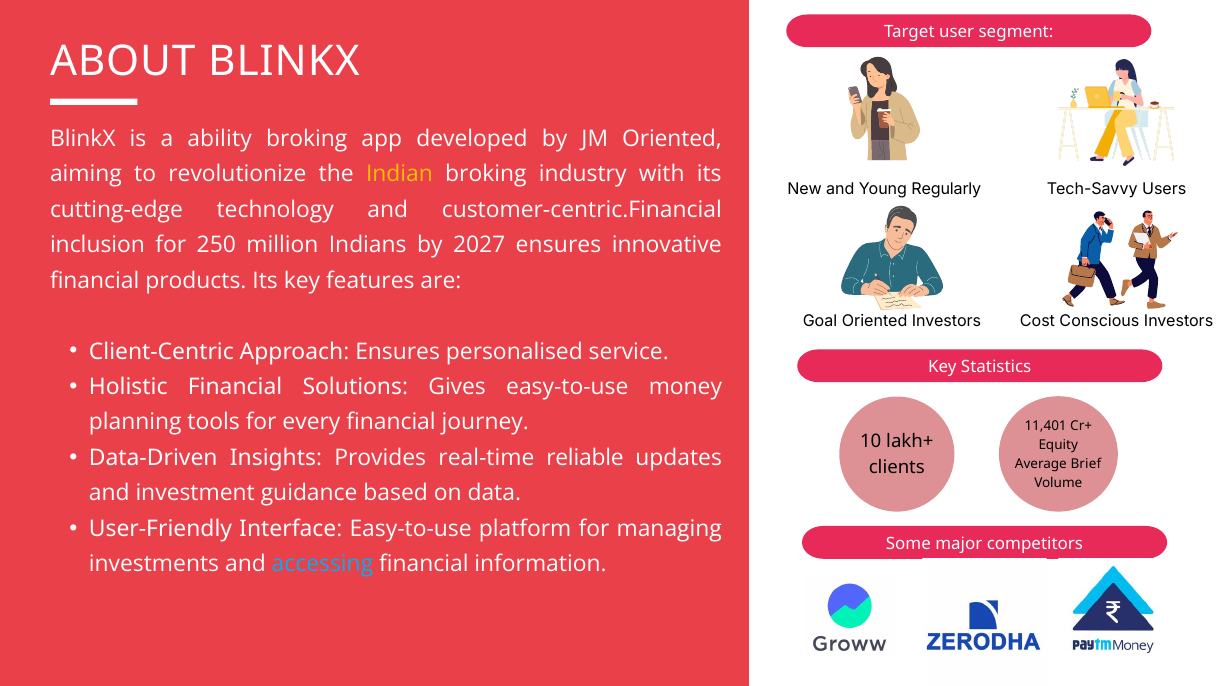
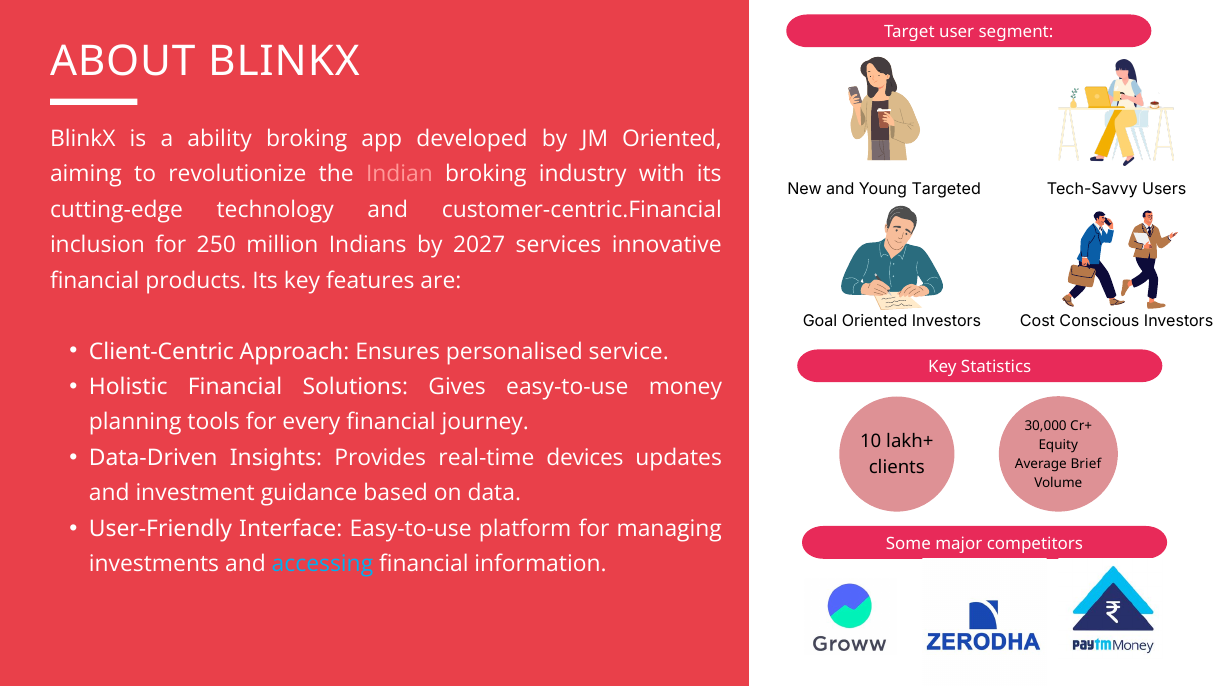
Indian colour: yellow -> pink (400, 174)
Regularly: Regularly -> Targeted (946, 189)
2027 ensures: ensures -> services (559, 245)
11,401: 11,401 -> 30,000 (1046, 426)
reliable: reliable -> devices (585, 458)
